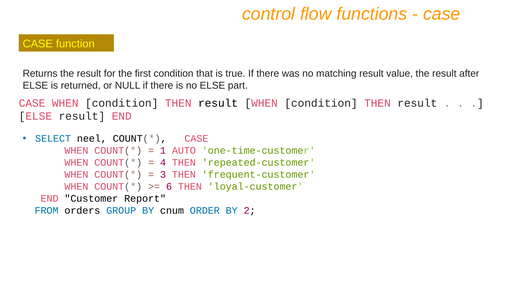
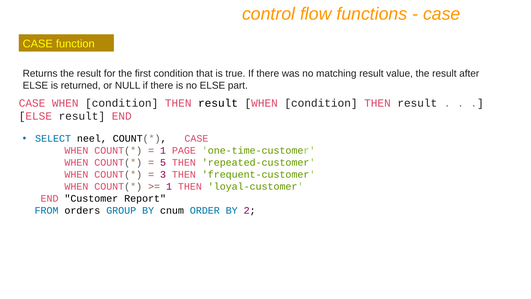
AUTO: AUTO -> PAGE (184, 150)
4: 4 -> 5 (163, 162)
6: 6 -> 1 (169, 186)
